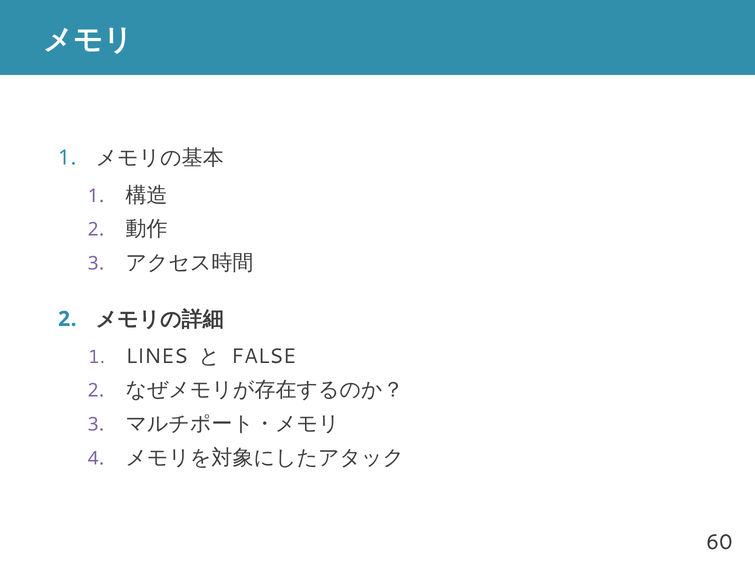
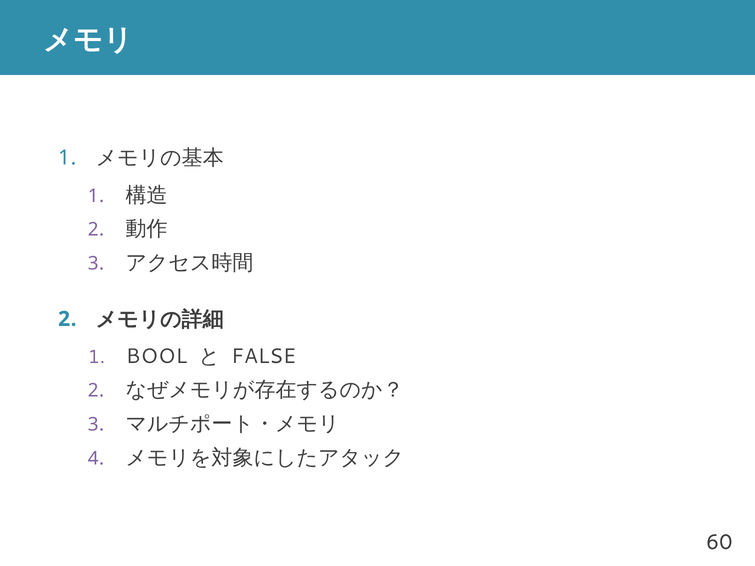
LINES: LINES -> BOOL (157, 356)
